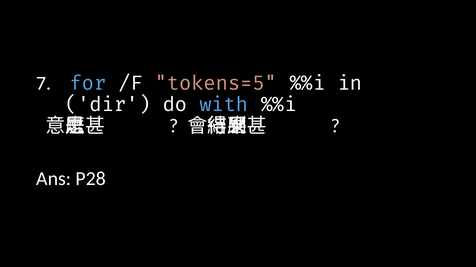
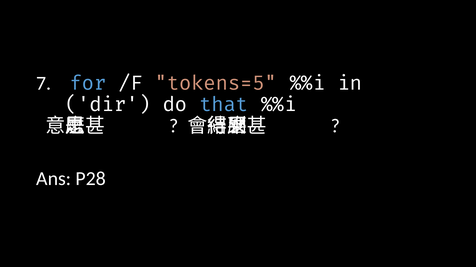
with: with -> that (224, 105)
